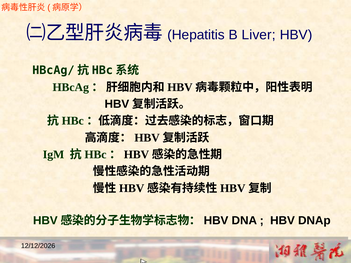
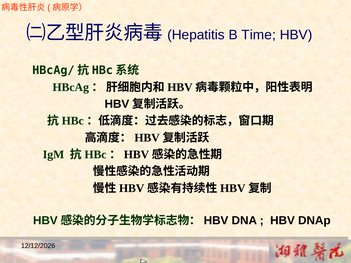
Liver: Liver -> Time (259, 35)
